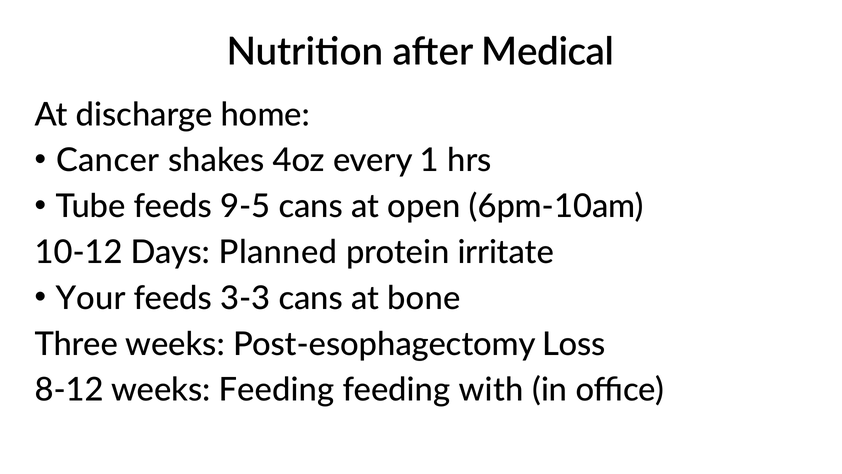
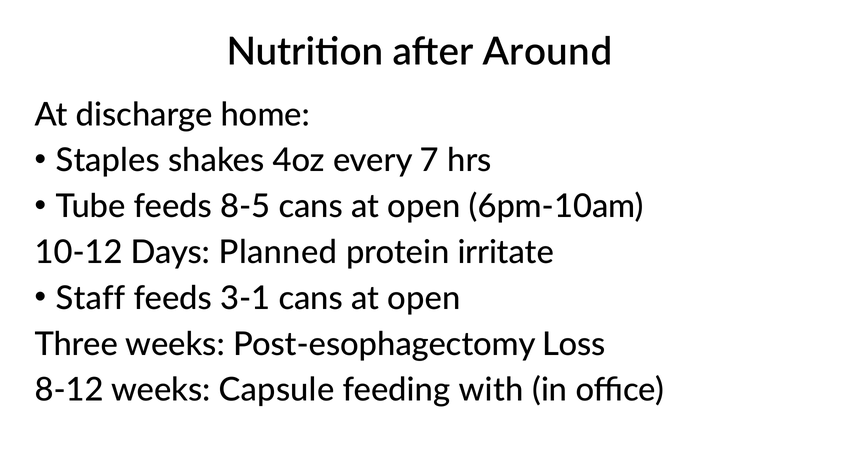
Medical: Medical -> Around (547, 52)
Cancer: Cancer -> Staples (108, 160)
1: 1 -> 7 (429, 160)
9-5: 9-5 -> 8-5 (245, 206)
Your: Your -> Staff (91, 298)
3-3: 3-3 -> 3-1 (245, 298)
bone: bone -> open (424, 298)
weeks Feeding: Feeding -> Capsule (277, 390)
